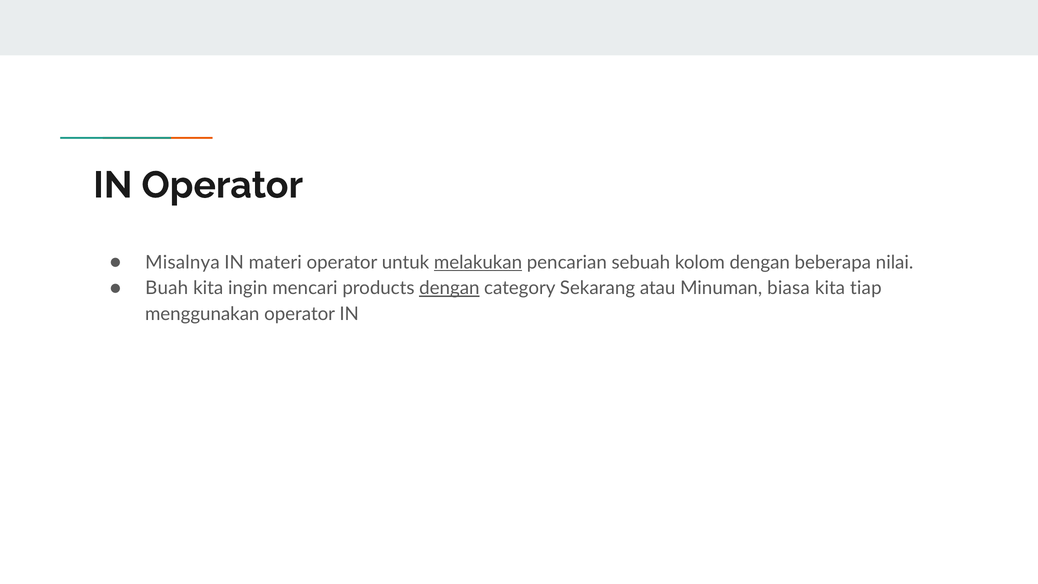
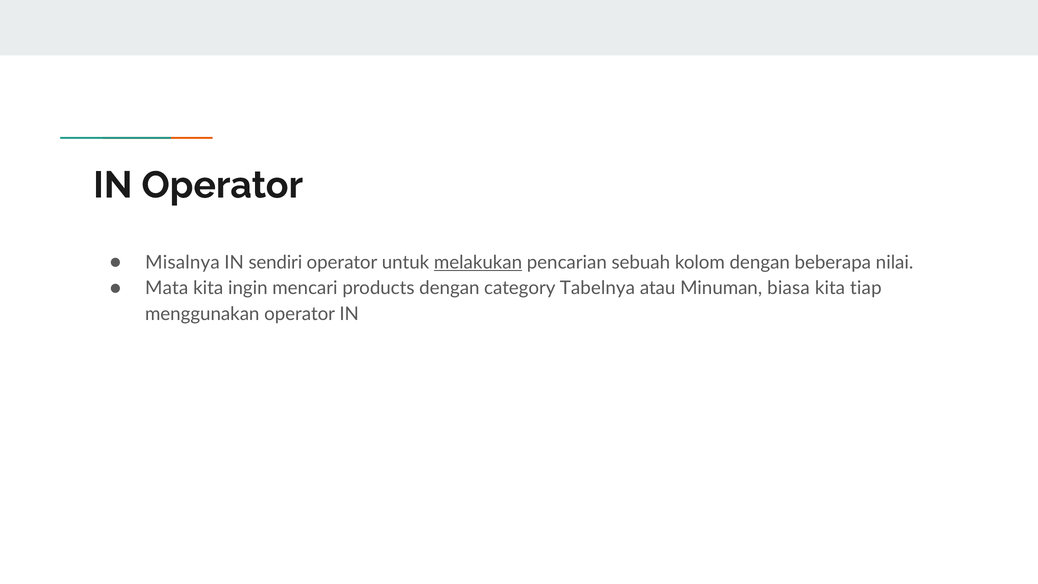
materi: materi -> sendiri (275, 262)
Buah: Buah -> Mata (167, 288)
dengan underline: present -> none (449, 288)
Sekarang: Sekarang -> Tabelnya (597, 288)
